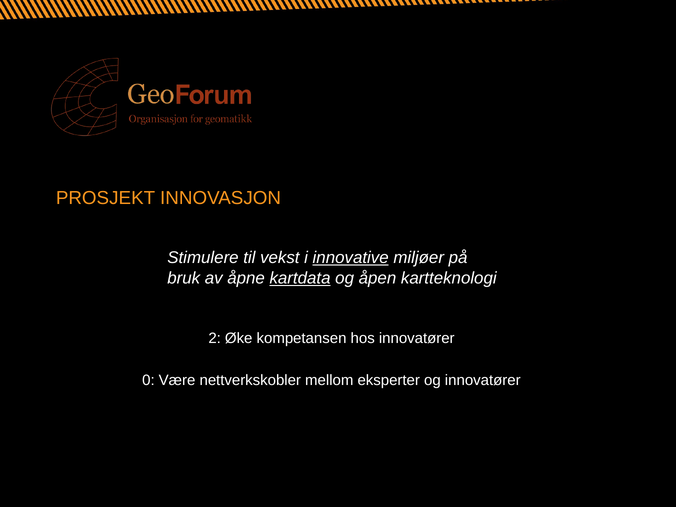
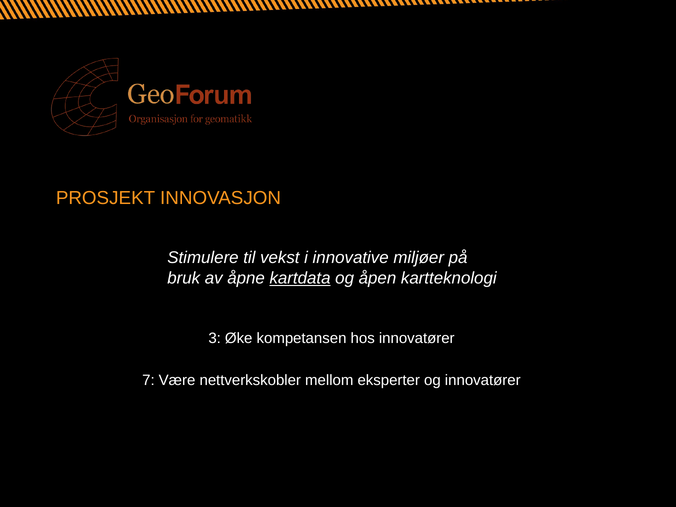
innovative underline: present -> none (351, 258)
2: 2 -> 3 (215, 338)
0: 0 -> 7 (148, 380)
